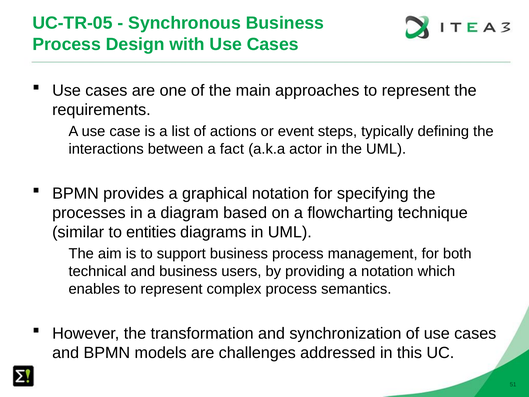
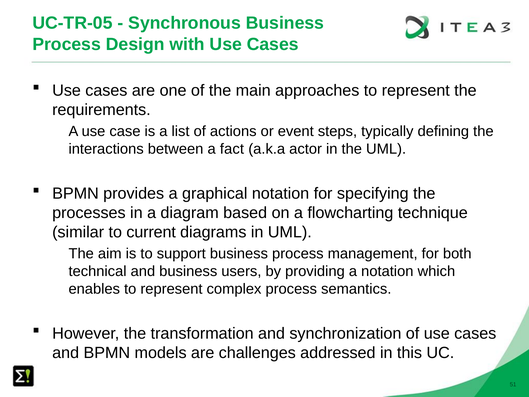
entities: entities -> current (151, 232)
